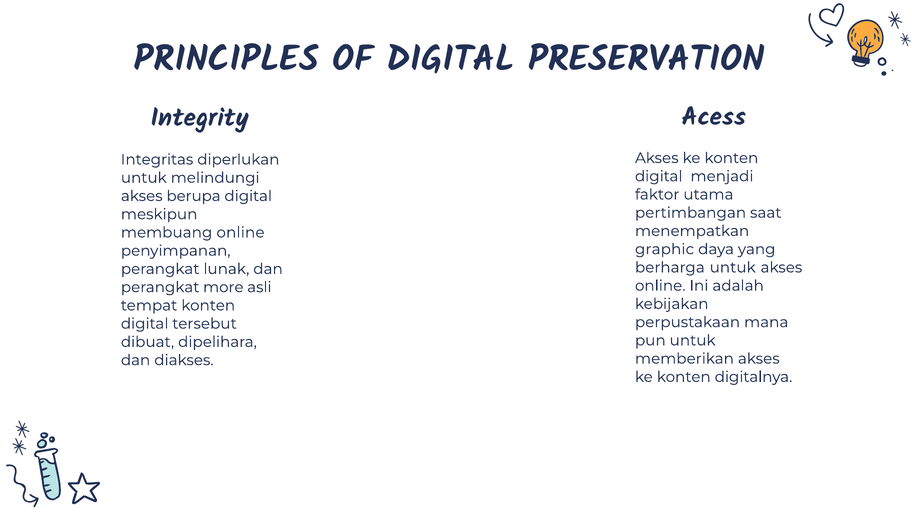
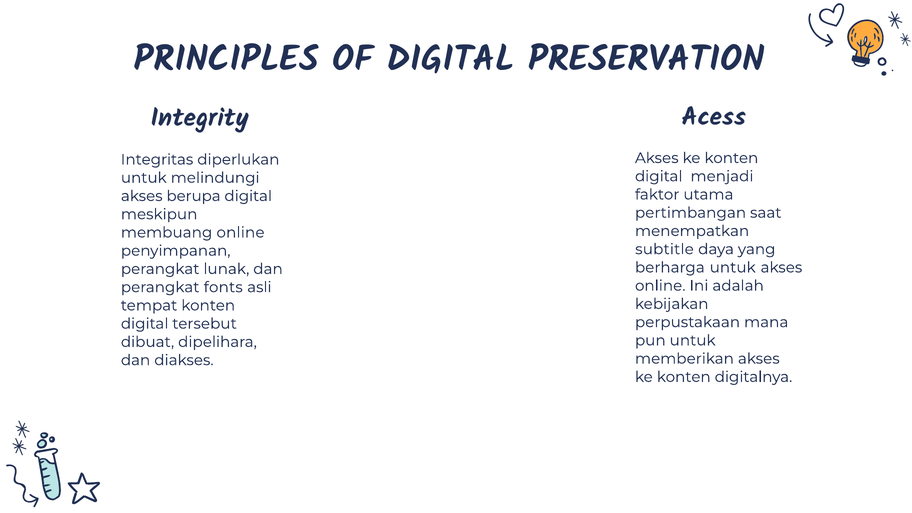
graphic: graphic -> subtitle (665, 249)
more: more -> fonts (223, 287)
